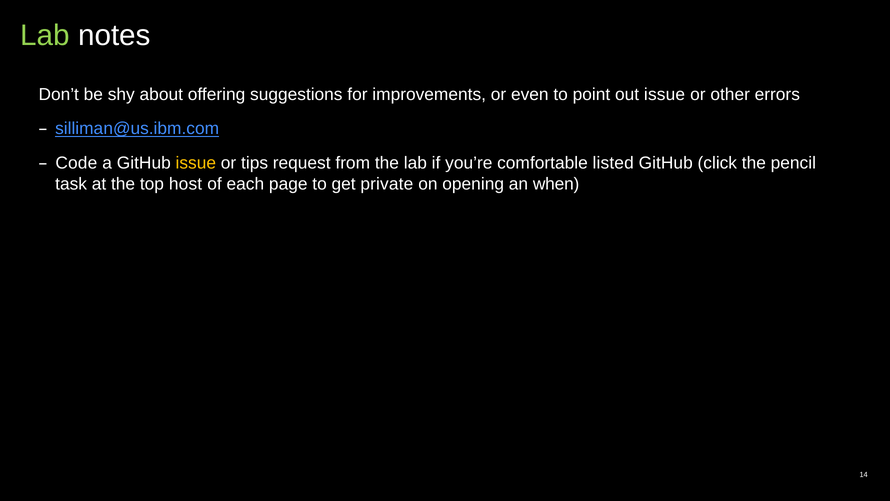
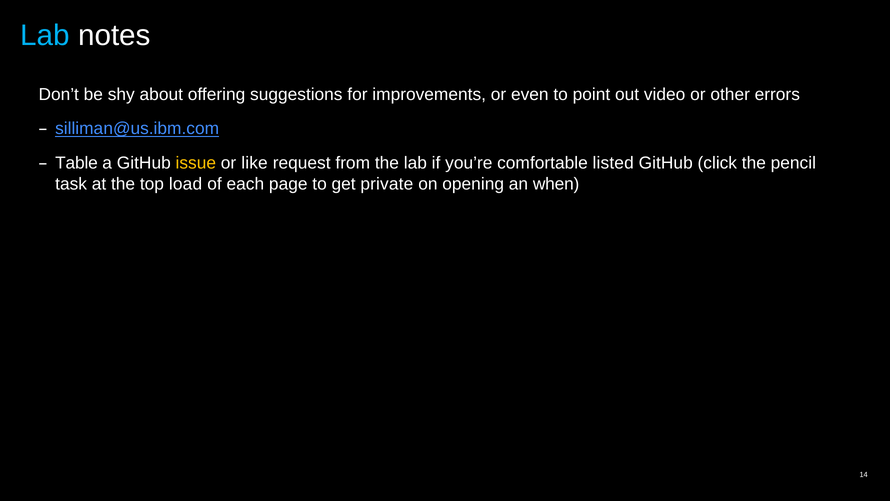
Lab colour: light green -> light blue (45, 35)
out issue: issue -> video (665, 94)
Code: Code -> Table (77, 163)
tips: tips -> like (255, 163)
host: host -> load (186, 184)
